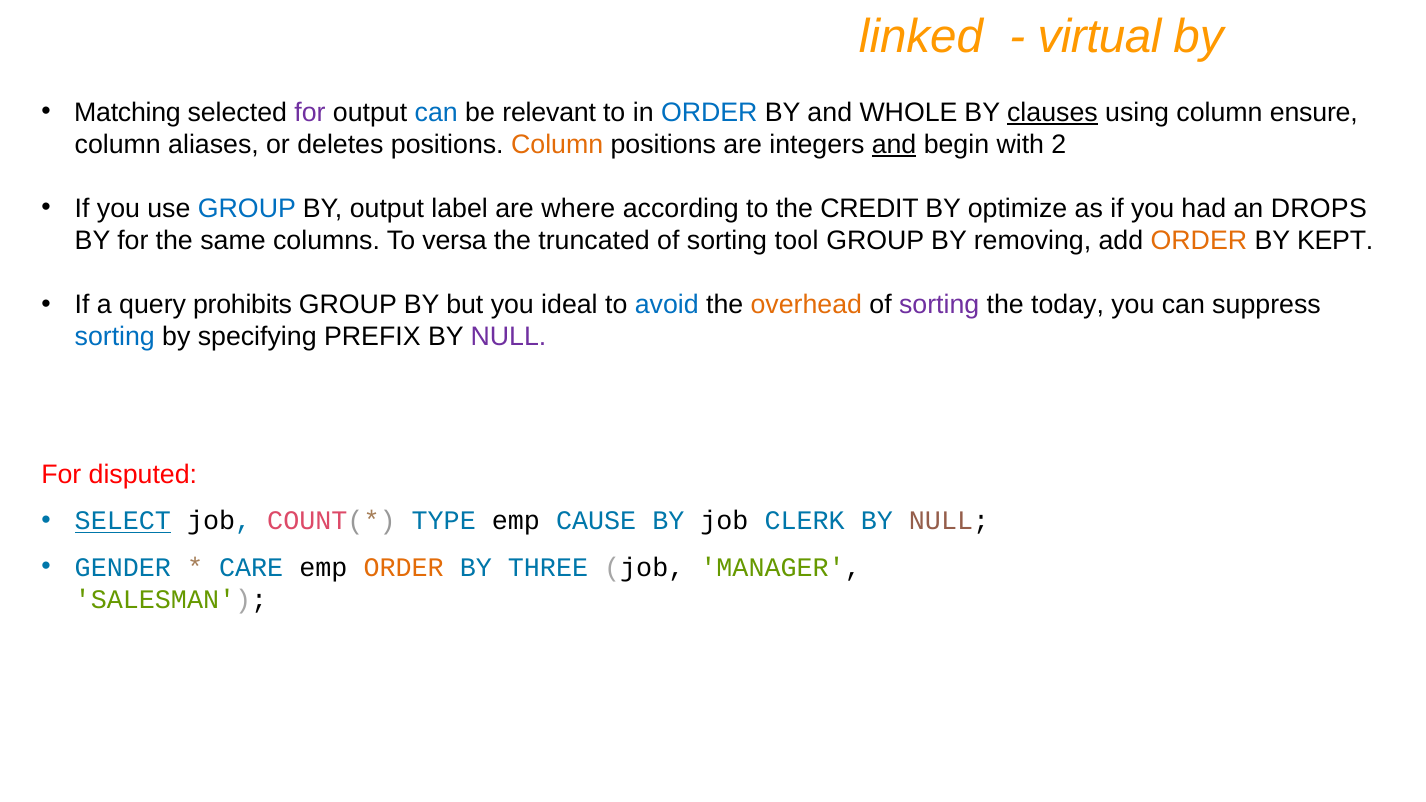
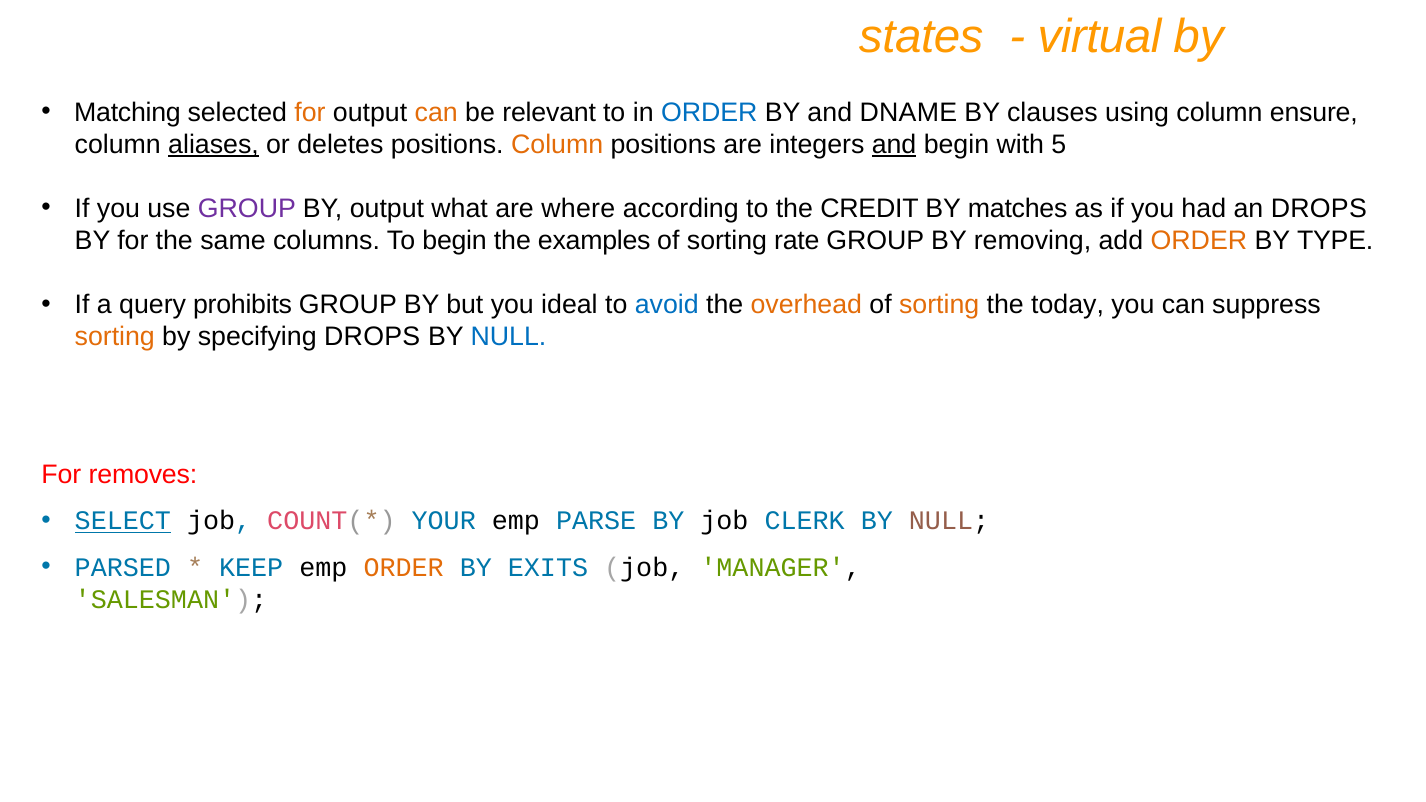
linked: linked -> states (921, 37)
for colour: purple -> orange (310, 112)
can colour: blue -> orange (436, 112)
WHOLE: WHOLE -> DNAME (908, 112)
clauses underline: present -> none (1052, 112)
aliases underline: none -> present (214, 144)
2: 2 -> 5 (1059, 144)
GROUP colour: blue -> purple (247, 209)
label: label -> what (460, 209)
optimize: optimize -> matches (1018, 209)
To versa: versa -> begin (455, 241)
truncated: truncated -> examples (594, 241)
tool: tool -> rate (797, 241)
KEPT: KEPT -> TYPE (1335, 241)
sorting colour: purple -> orange (939, 305)
sorting colour: blue -> orange (115, 337)
specifying PREFIX: PREFIX -> DROPS (372, 337)
NULL colour: purple -> blue (508, 337)
disputed: disputed -> removes (143, 475)
TYPE: TYPE -> YOUR (444, 521)
CAUSE: CAUSE -> PARSE (596, 521)
GENDER: GENDER -> PARSED (123, 567)
CARE: CARE -> KEEP (251, 567)
THREE: THREE -> EXITS (548, 567)
